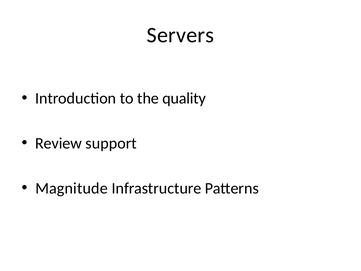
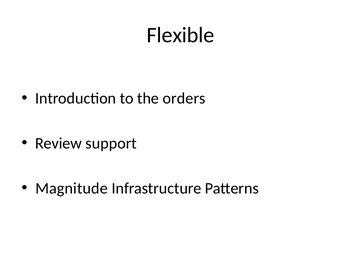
Servers: Servers -> Flexible (180, 35)
quality: quality -> orders (184, 98)
